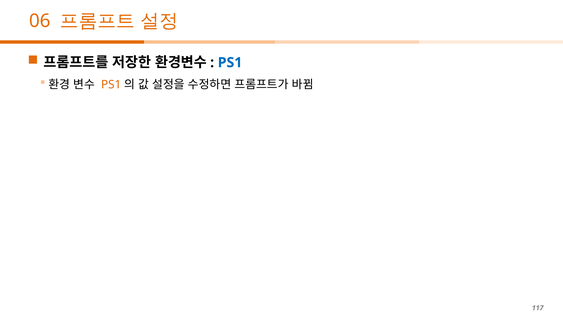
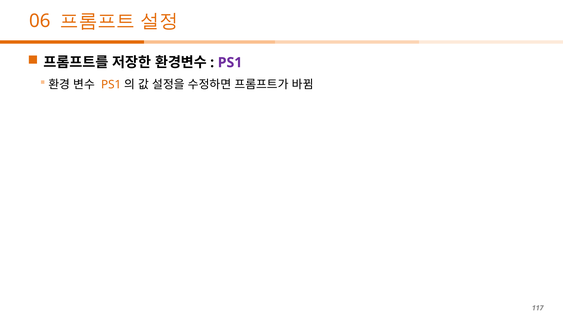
PS1 colour: blue -> purple (230, 62)
